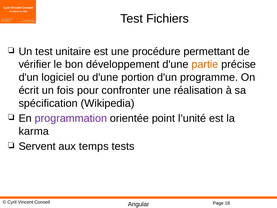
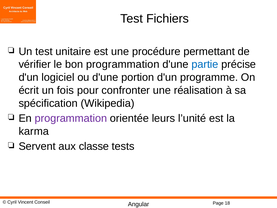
bon développement: développement -> programmation (123, 64)
partie colour: orange -> blue (205, 64)
point: point -> leurs (163, 118)
temps: temps -> classe (94, 146)
